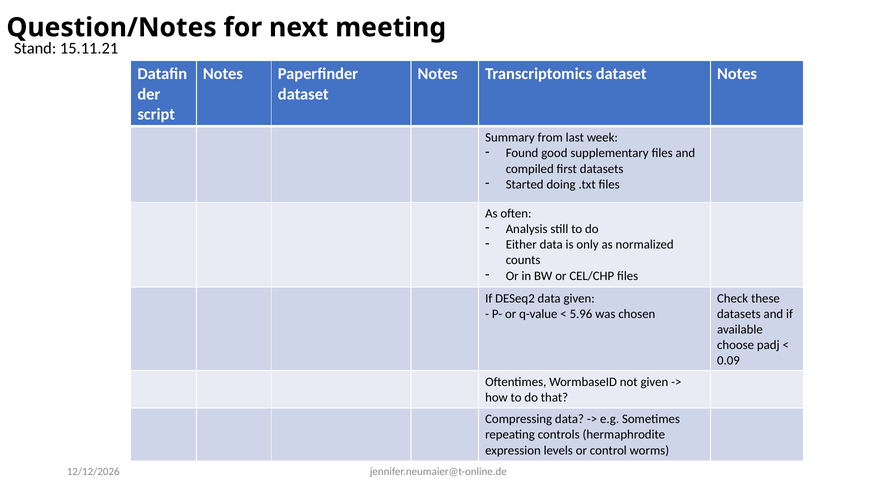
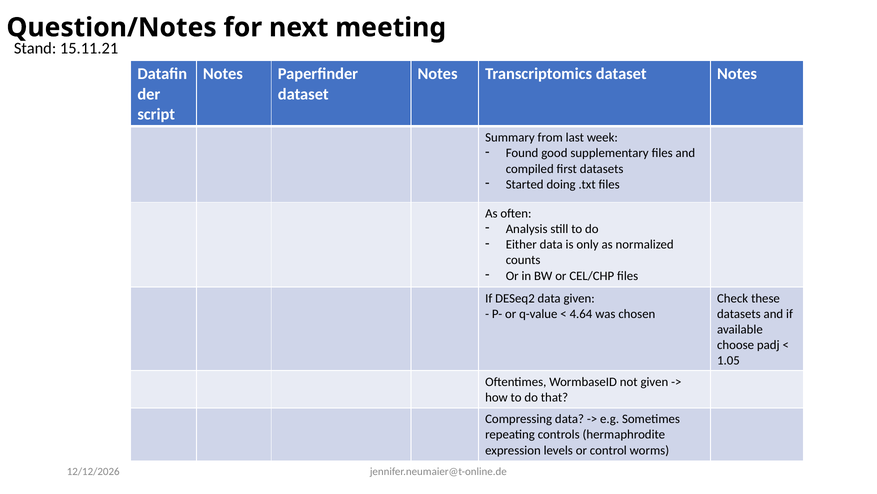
5.96: 5.96 -> 4.64 (581, 313)
0.09: 0.09 -> 1.05 (728, 360)
